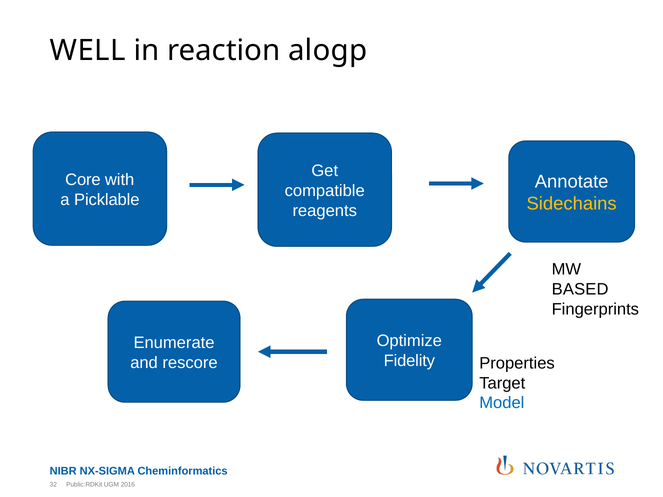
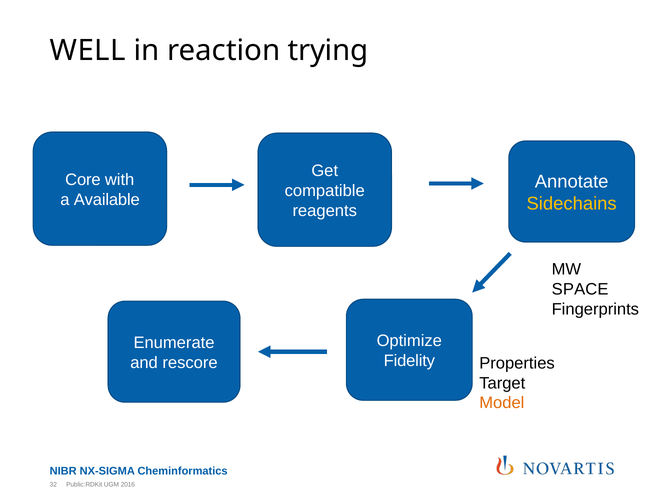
alogp: alogp -> trying (328, 50)
Picklable: Picklable -> Available (107, 200)
BASED: BASED -> SPACE (580, 289)
Model colour: blue -> orange (502, 403)
